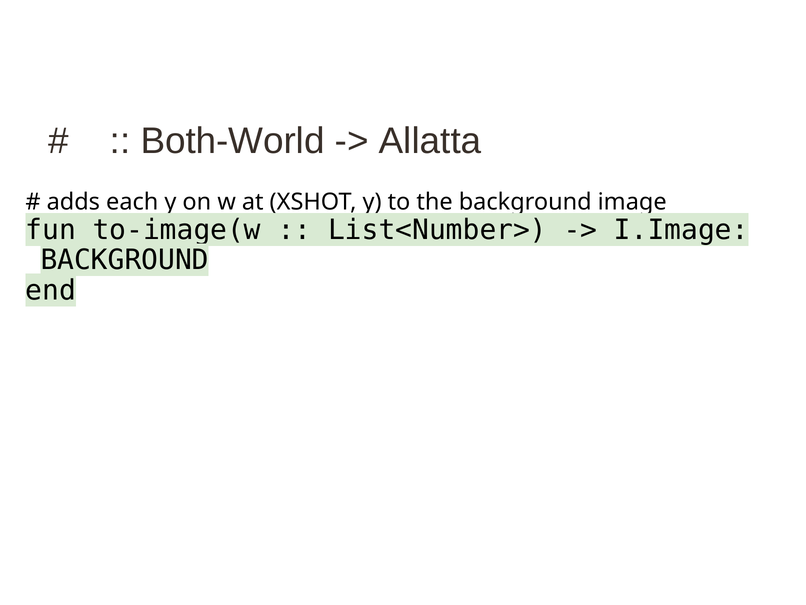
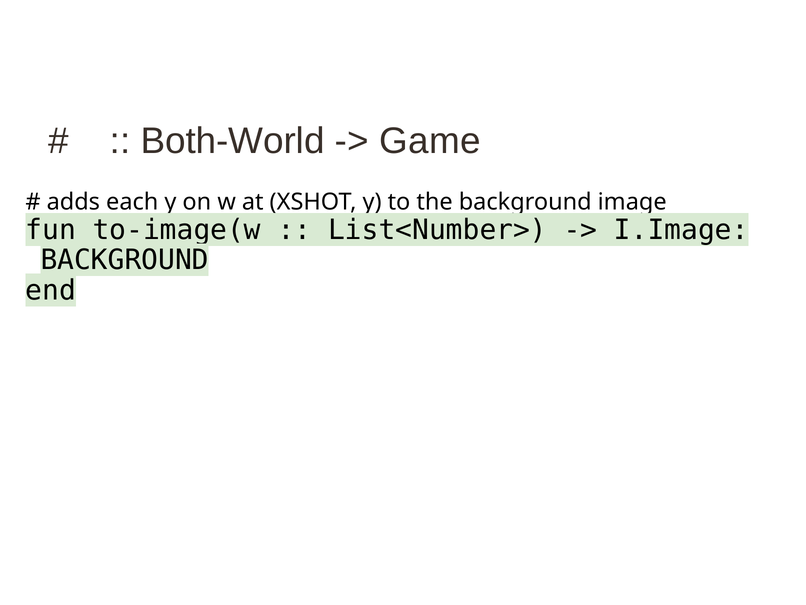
Allatta: Allatta -> Game (430, 141)
